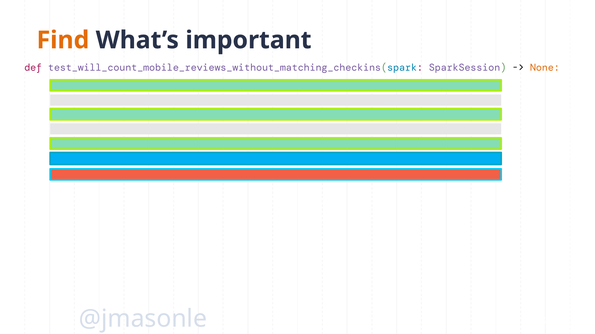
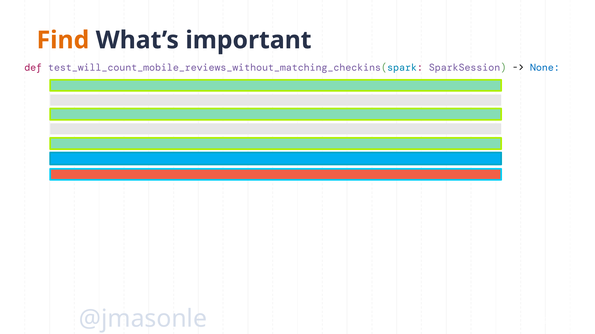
None colour: orange -> blue (545, 68)
